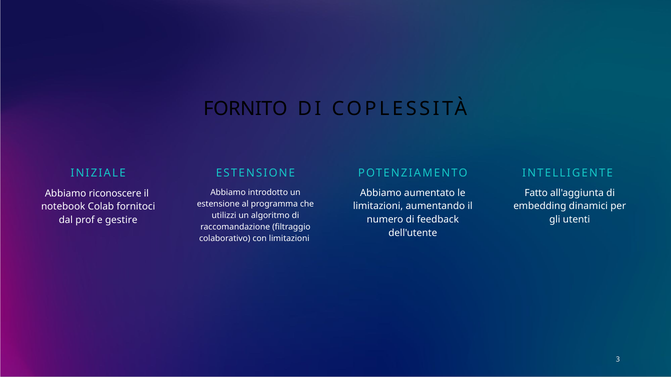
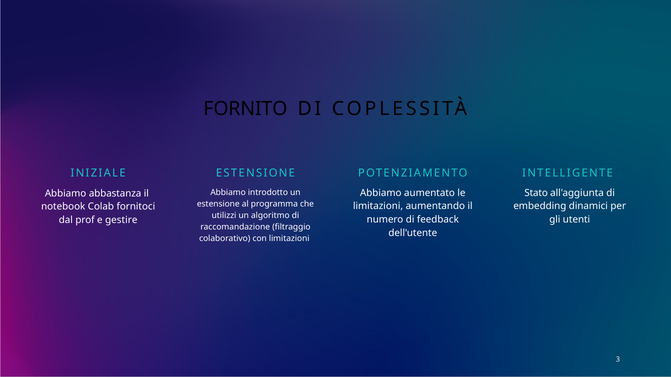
Fatto: Fatto -> Stato (536, 193)
riconoscere: riconoscere -> abbastanza (115, 194)
